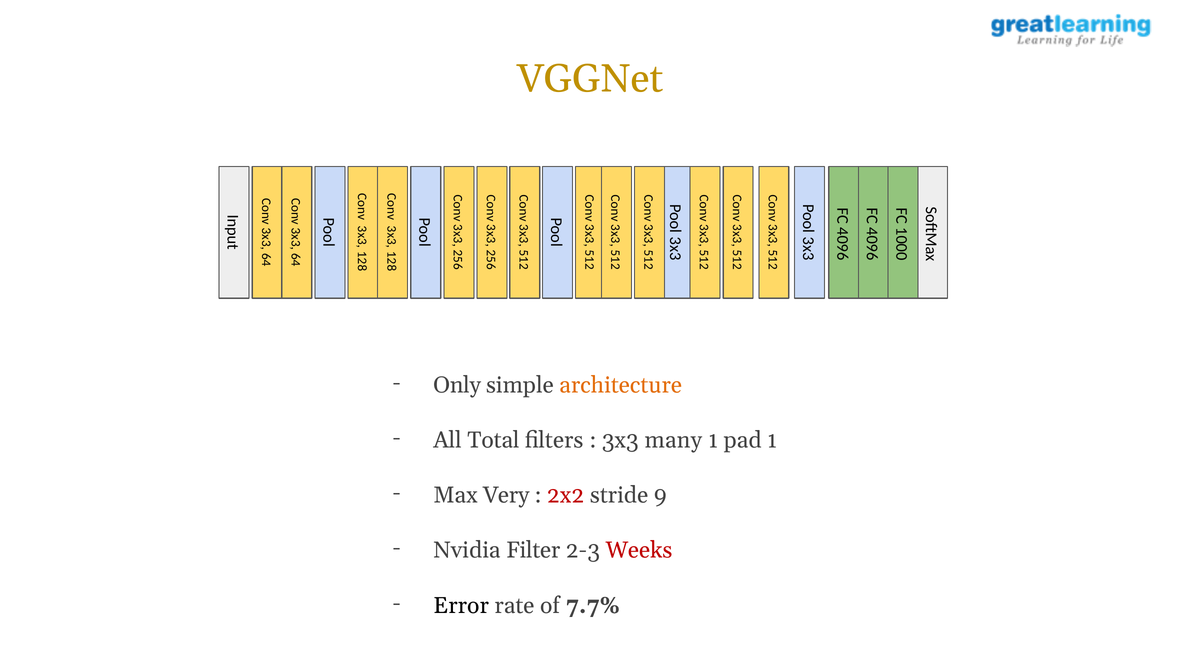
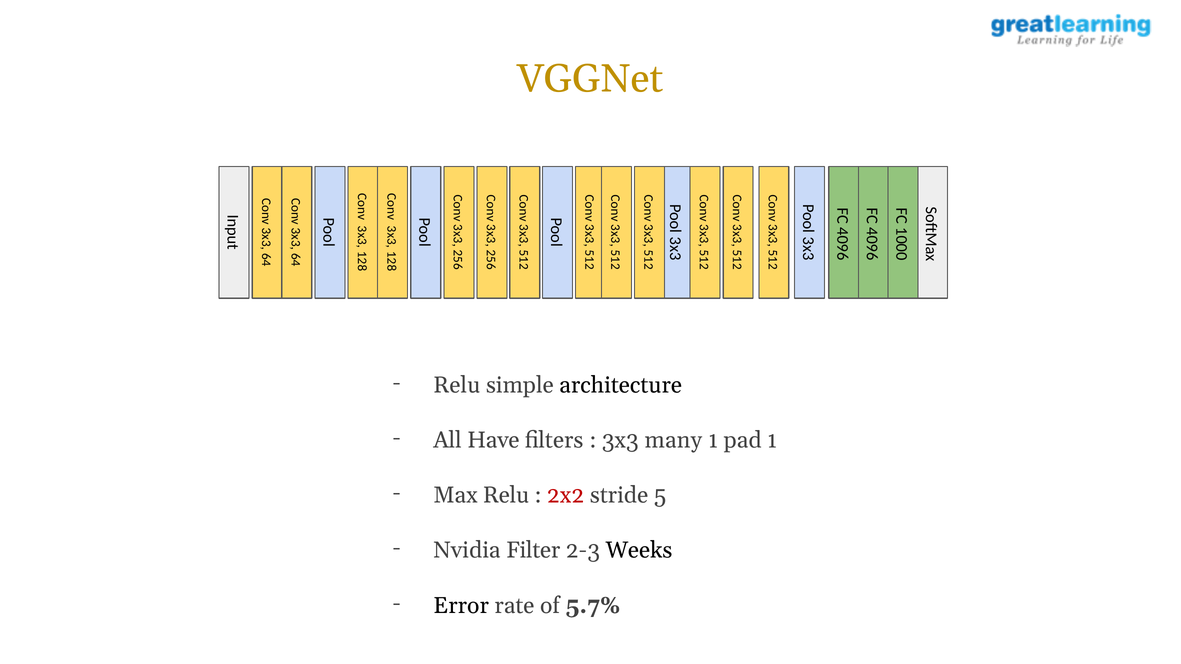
Only: Only -> Relu (457, 385)
architecture colour: orange -> black (621, 385)
Total: Total -> Have (493, 440)
Max Very: Very -> Relu (506, 495)
stride 9: 9 -> 5 (660, 495)
Weeks colour: red -> black (639, 551)
7.7%: 7.7% -> 5.7% (593, 606)
